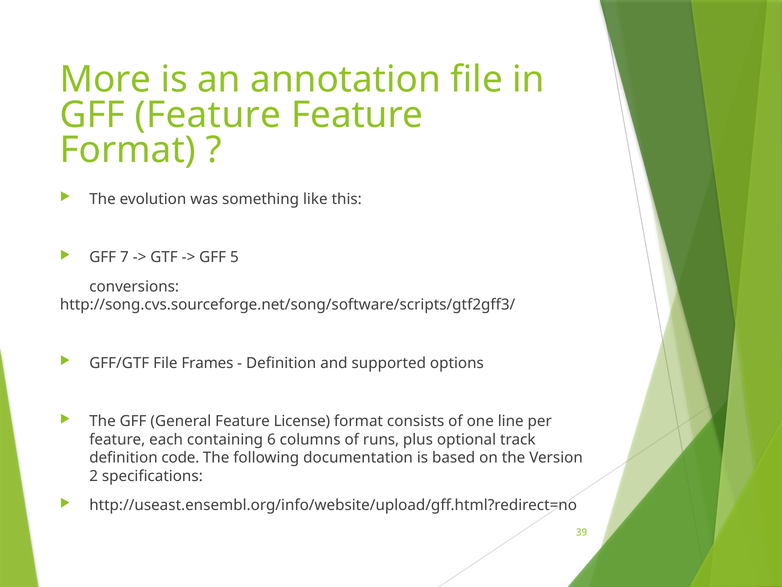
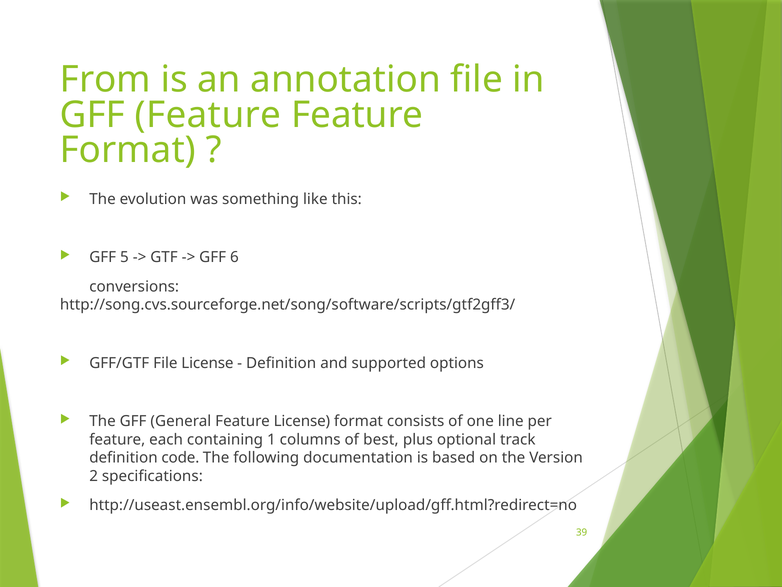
More: More -> From (105, 79)
7: 7 -> 5 (124, 257)
5: 5 -> 6 (234, 257)
File Frames: Frames -> License (207, 363)
6: 6 -> 1 (271, 439)
runs: runs -> best (381, 439)
